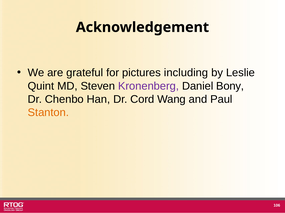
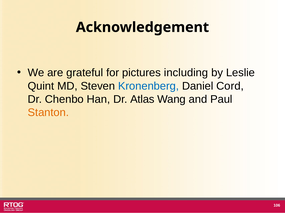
Kronenberg colour: purple -> blue (149, 86)
Bony: Bony -> Cord (230, 86)
Cord: Cord -> Atlas (142, 100)
